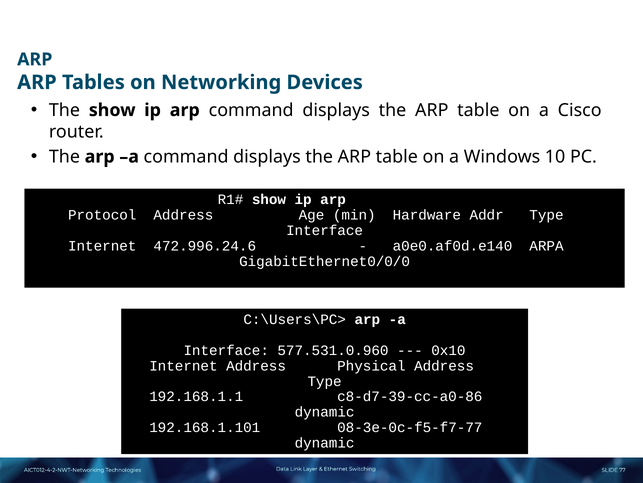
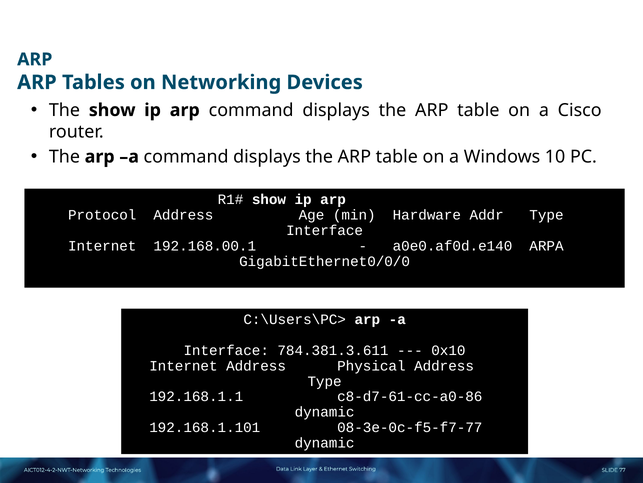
472.996.24.6: 472.996.24.6 -> 192.168.00.1 (205, 245)
577.531.0.960: 577.531.0.960 -> 784.381.3.611 (333, 350)
c8-d7-39-cc-a0-86: c8-d7-39-cc-a0-86 -> c8-d7-61-cc-a0-86 (410, 396)
